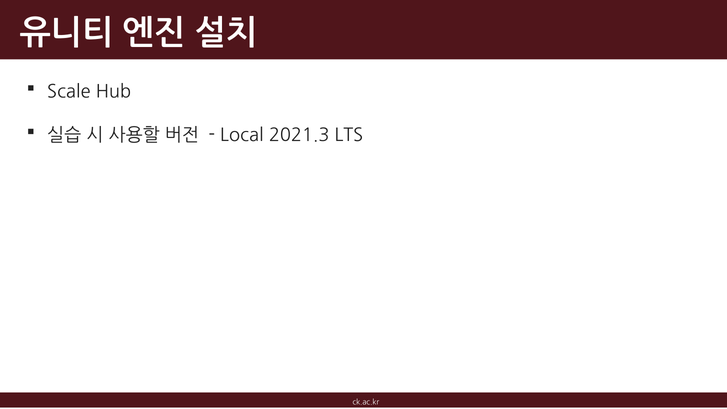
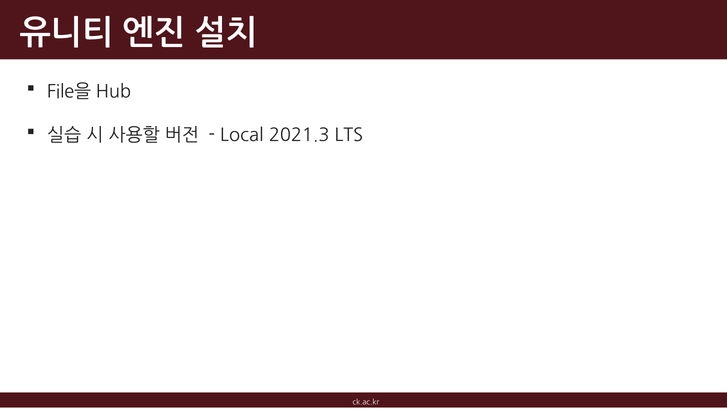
Scale: Scale -> File을 (69, 92)
